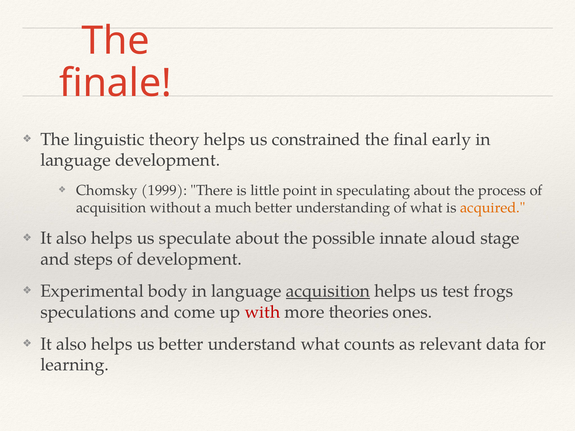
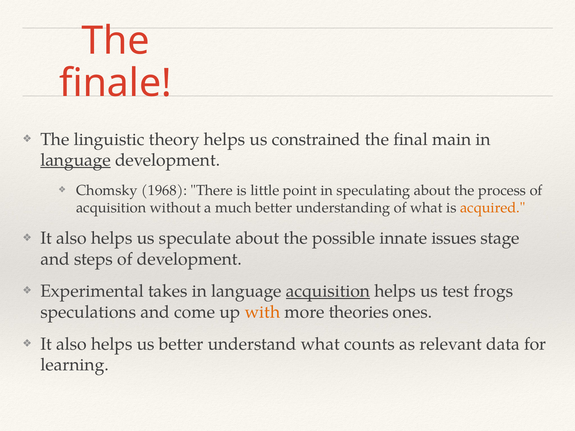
early: early -> main (452, 139)
language underline: none -> present (76, 160)
1999: 1999 -> 1968 (164, 190)
aloud: aloud -> issues (454, 238)
body: body -> takes (168, 291)
with colour: red -> orange (262, 312)
